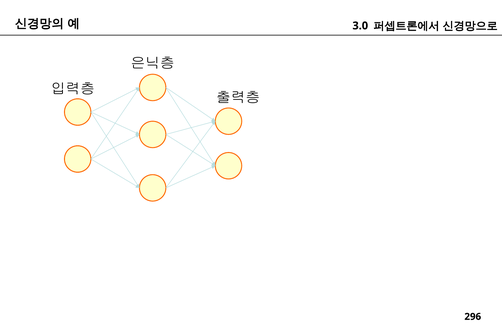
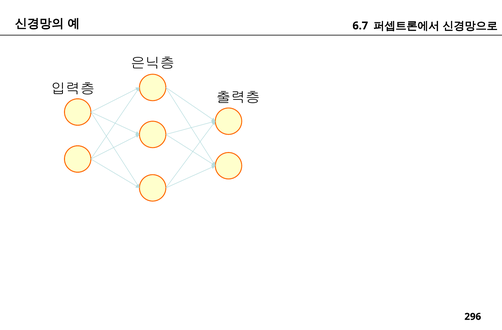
3.0: 3.0 -> 6.7 (360, 26)
